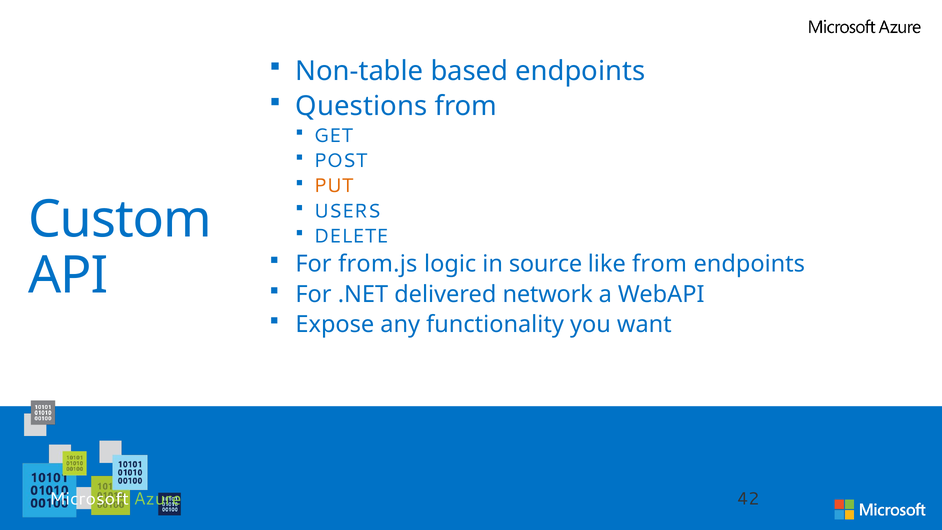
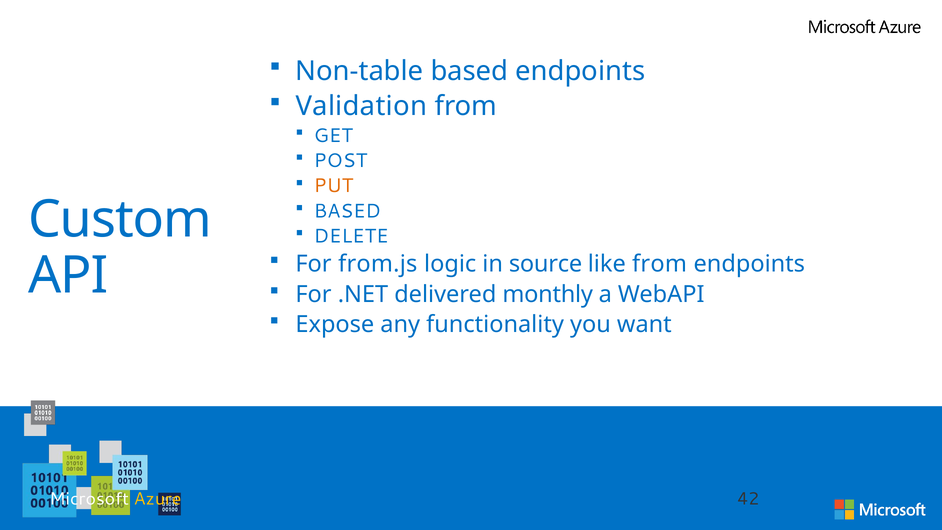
Questions: Questions -> Validation (361, 106)
USERS: USERS -> BASED (347, 211)
network: network -> monthly (548, 294)
Azure colour: light green -> yellow (158, 499)
